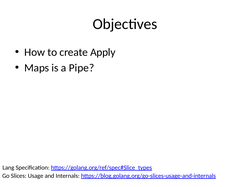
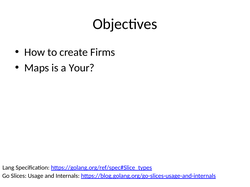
Apply: Apply -> Firms (103, 52)
Pipe: Pipe -> Your (82, 68)
